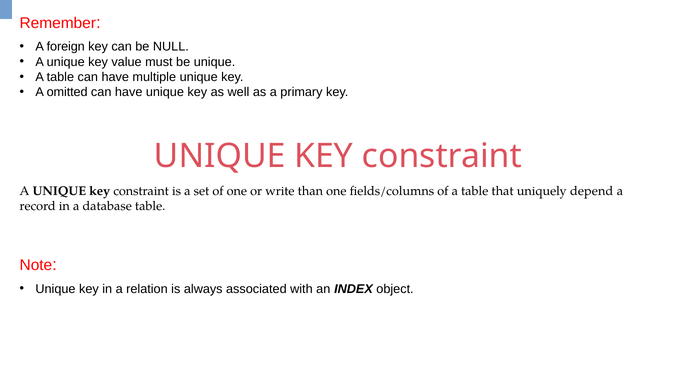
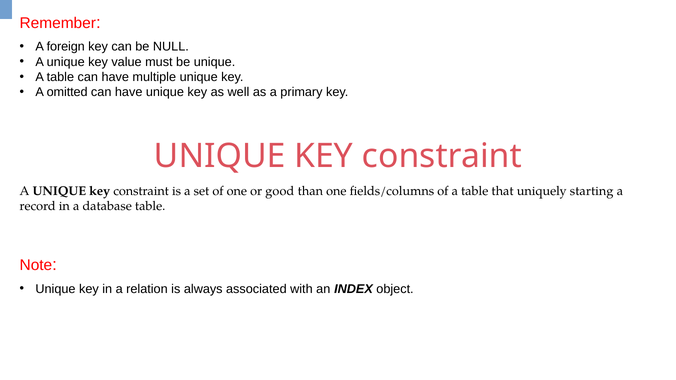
write: write -> good (280, 191)
depend: depend -> starting (592, 191)
